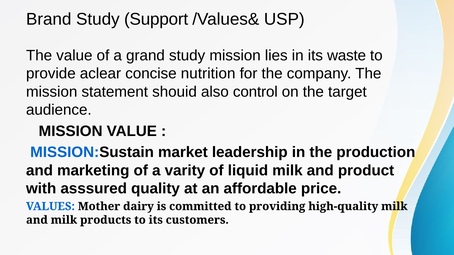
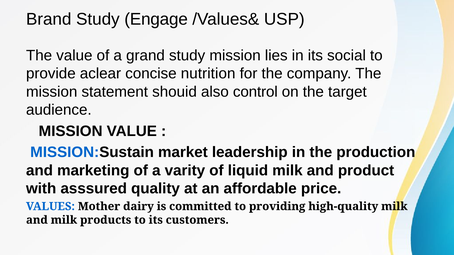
Support: Support -> Engage (156, 19)
waste: waste -> social (347, 56)
